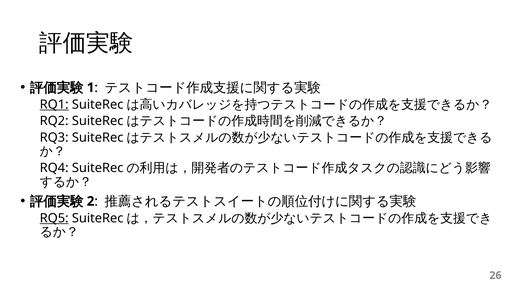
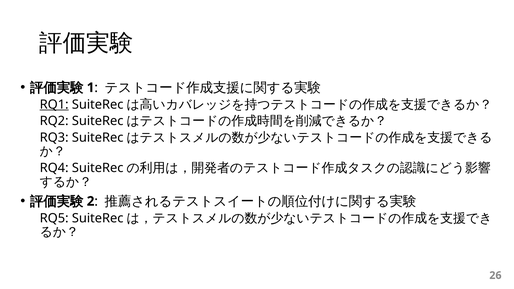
RQ5 underline: present -> none (54, 218)
